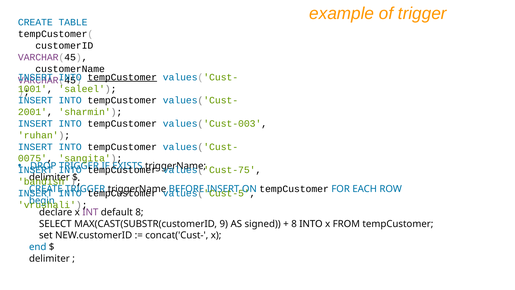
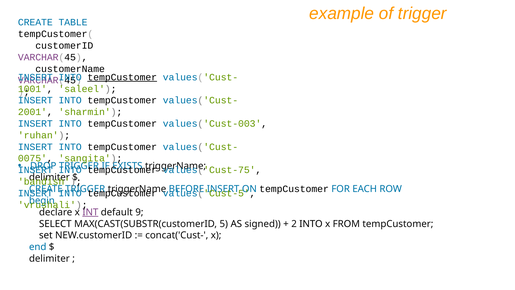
INT underline: none -> present (90, 212)
default 8: 8 -> 9 (139, 212)
9: 9 -> 5 (224, 224)
8: 8 -> 2 (294, 224)
